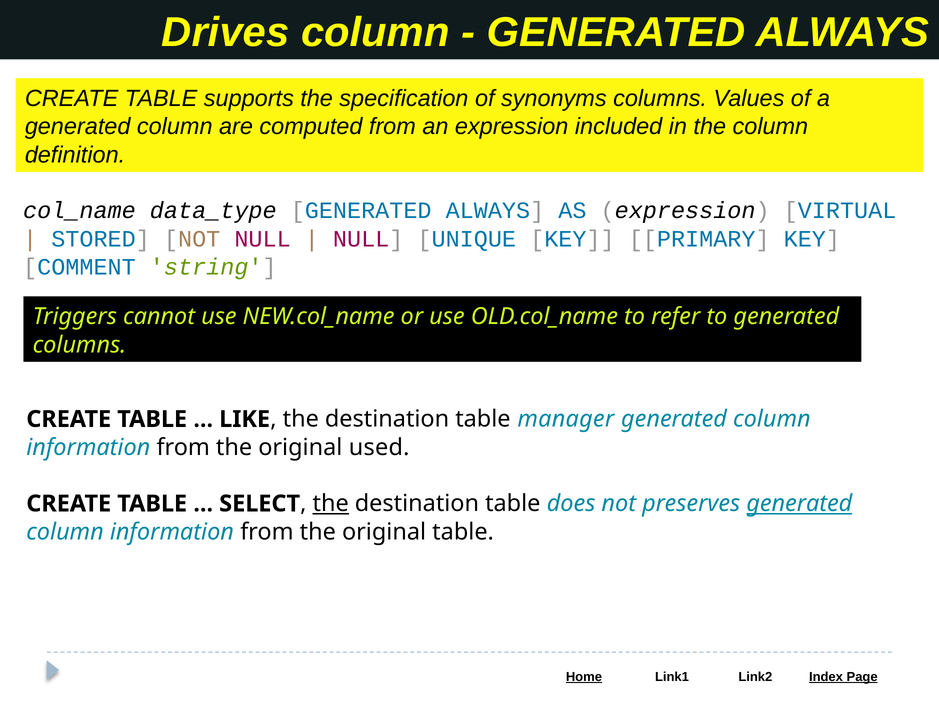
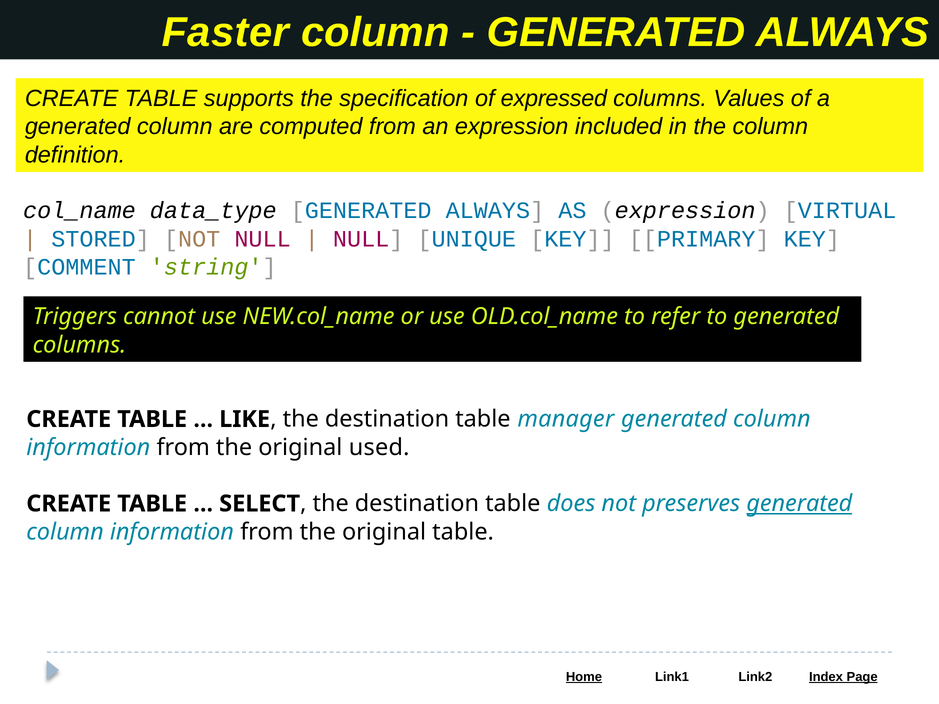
Drives: Drives -> Faster (225, 33)
synonyms: synonyms -> expressed (554, 99)
the underline: present -> none (331, 504)
